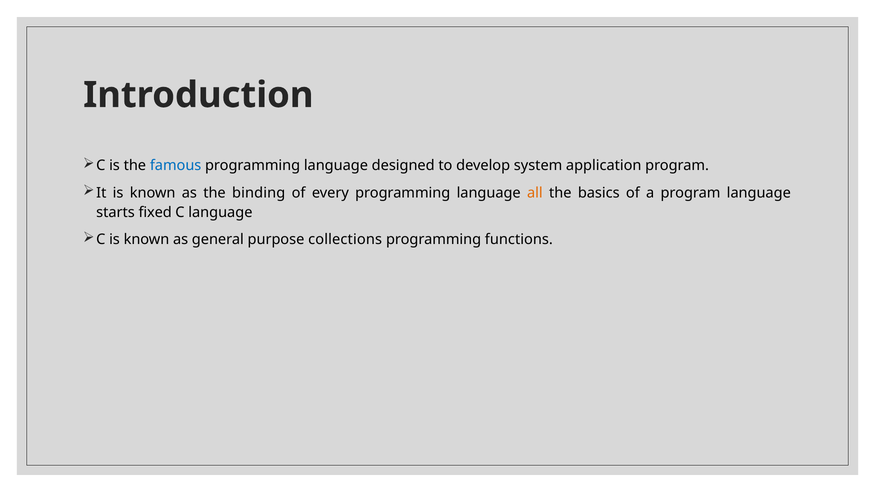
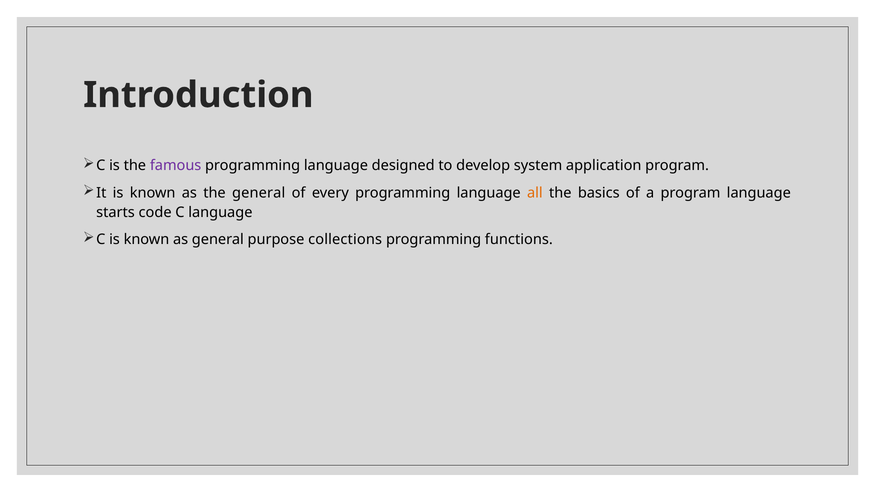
famous colour: blue -> purple (176, 166)
the binding: binding -> general (259, 193)
fixed: fixed -> code (155, 212)
